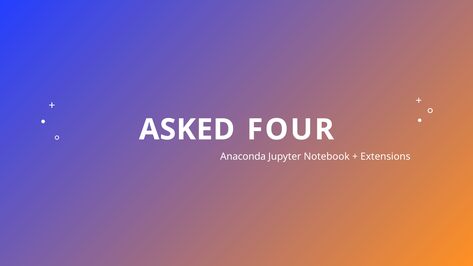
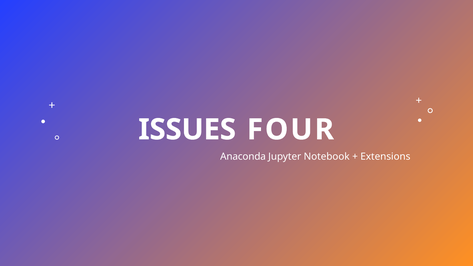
ASKED: ASKED -> ISSUES (187, 130)
